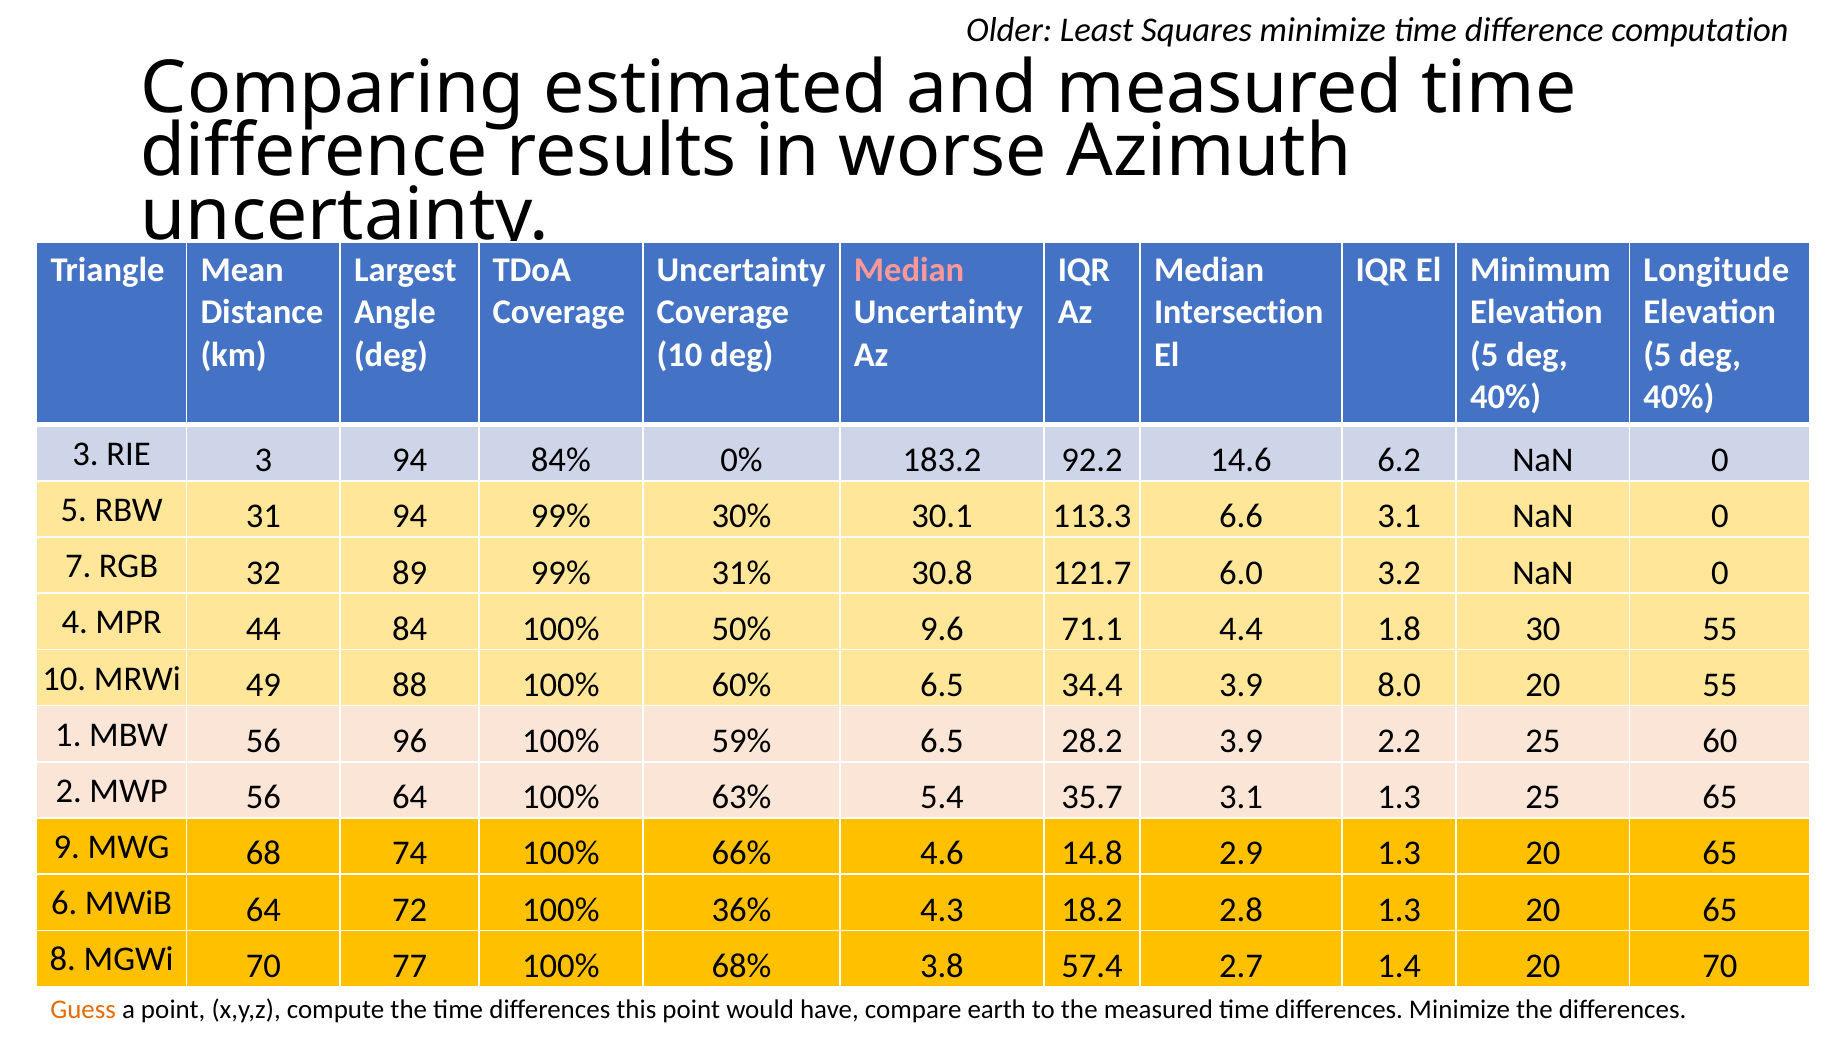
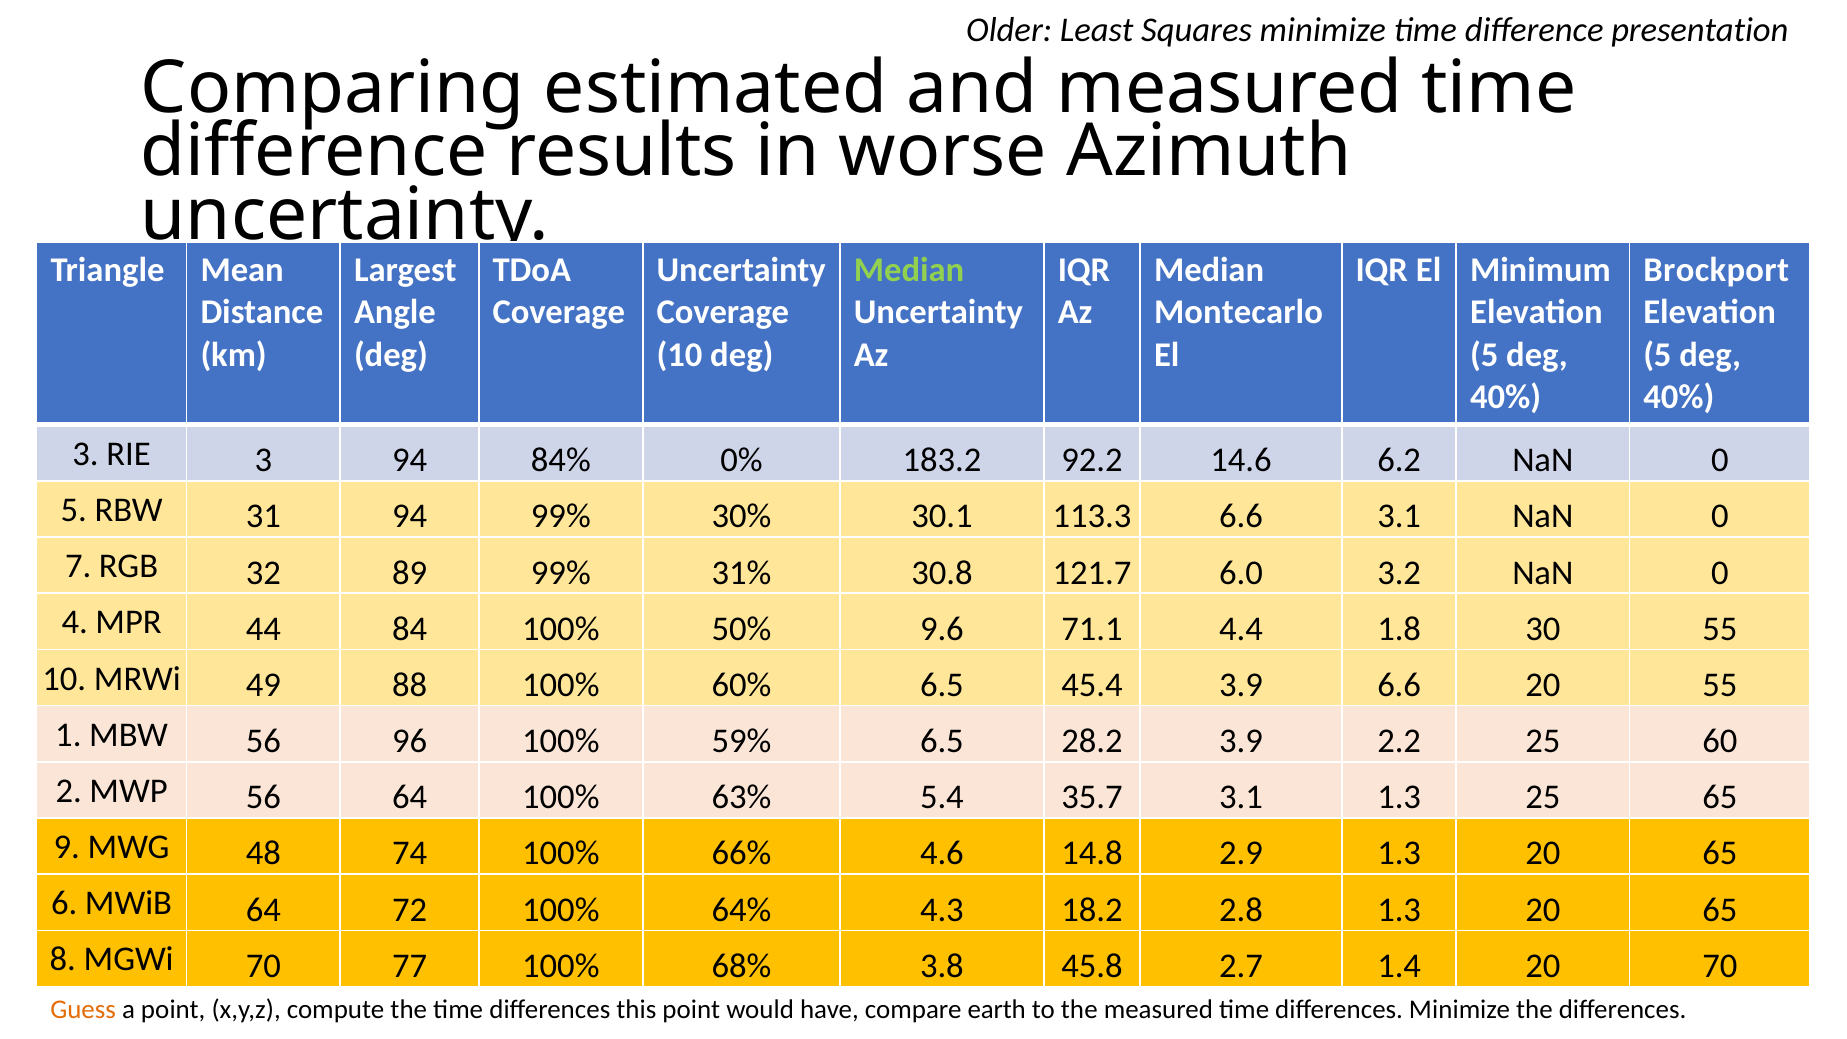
computation: computation -> presentation (1700, 30)
Median colour: pink -> light green (909, 270)
Longitude: Longitude -> Brockport (1716, 270)
Intersection: Intersection -> Montecarlo (1238, 313)
34.4: 34.4 -> 45.4 (1092, 685)
3.9 8.0: 8.0 -> 6.6 (1399, 685)
68: 68 -> 48 (263, 853)
36%: 36% -> 64% (741, 910)
57.4: 57.4 -> 45.8 (1092, 966)
